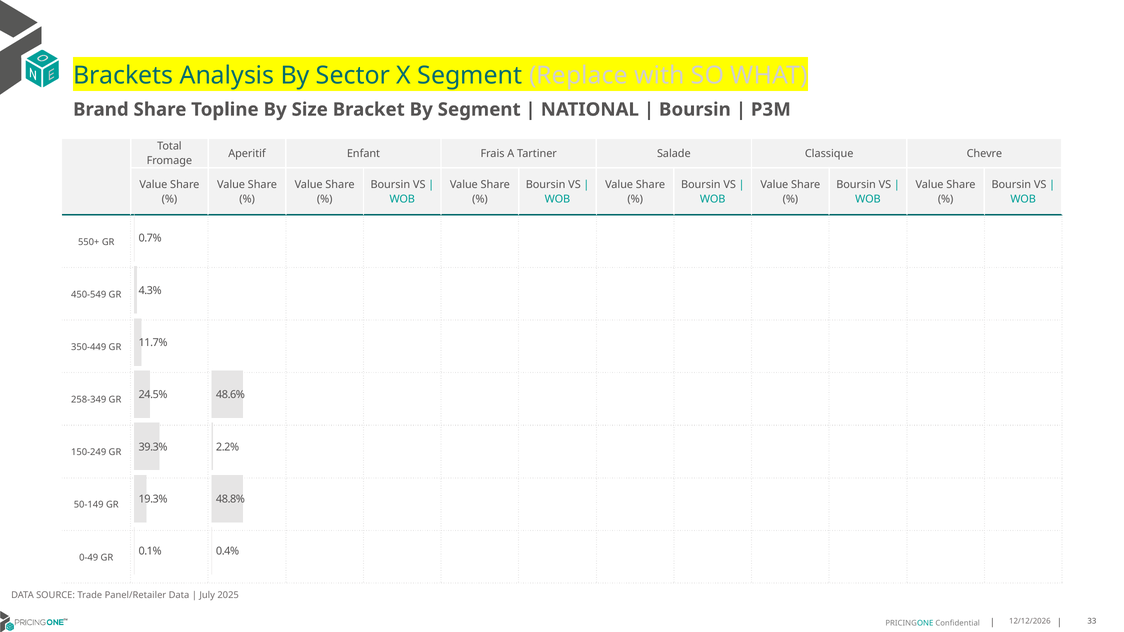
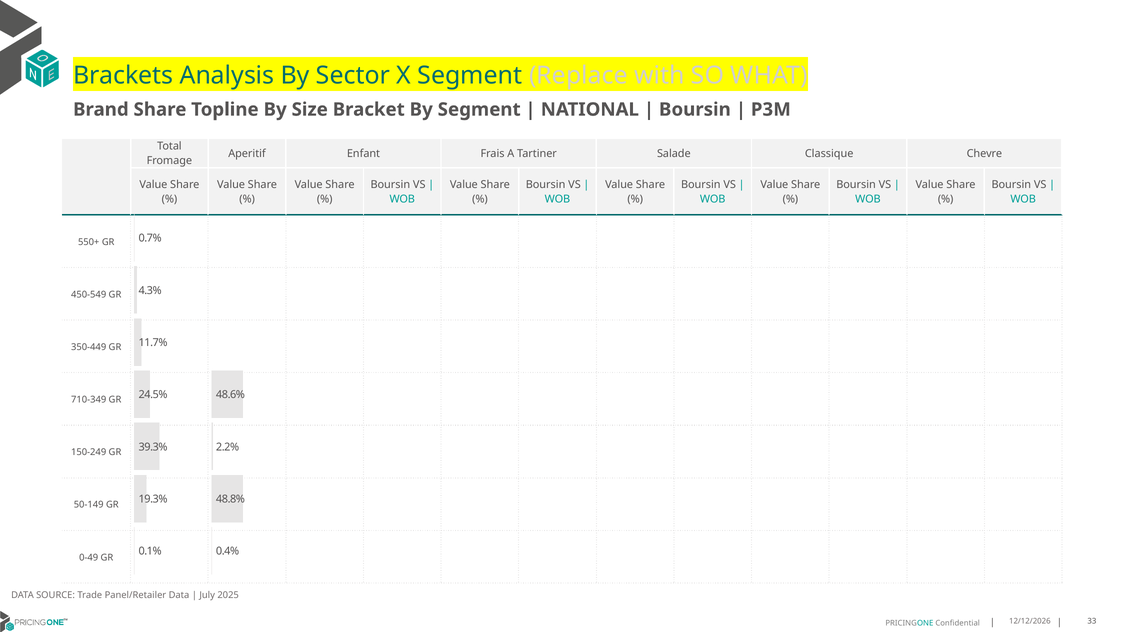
258-349: 258-349 -> 710-349 (89, 400)
